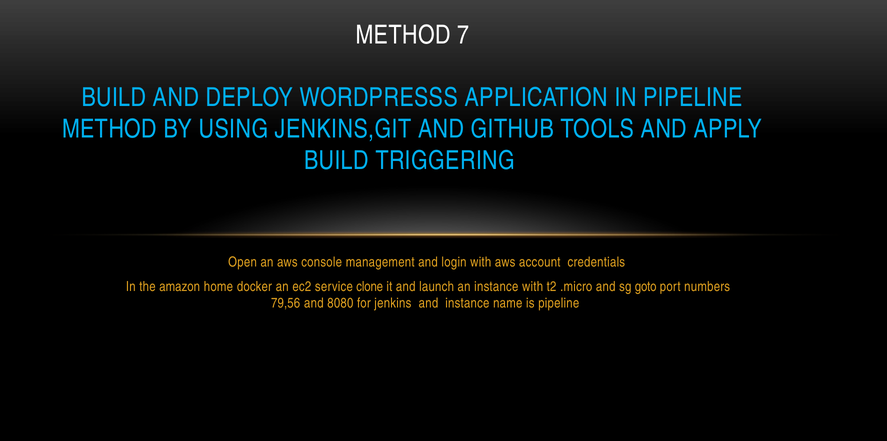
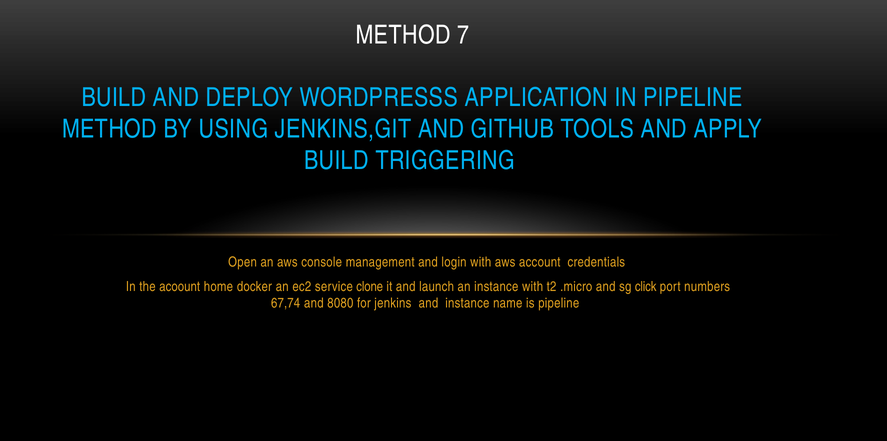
amazon: amazon -> acoount (180, 287)
goto: goto -> click (646, 287)
79,56: 79,56 -> 67,74 (286, 303)
